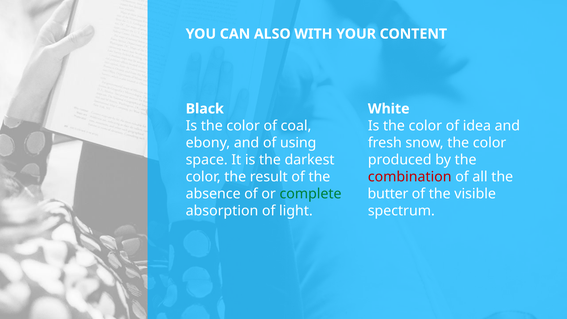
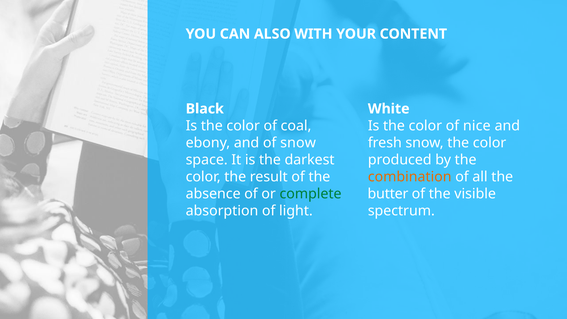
idea: idea -> nice (477, 126)
of using: using -> snow (298, 143)
combination colour: red -> orange (410, 177)
